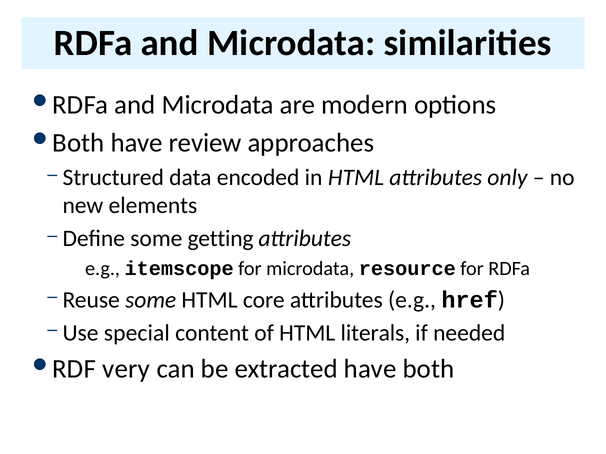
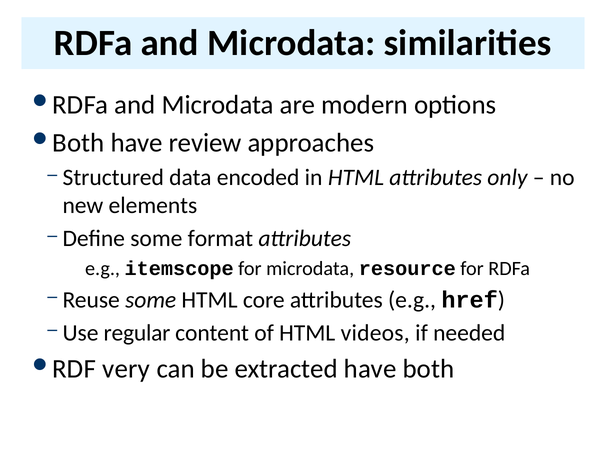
getting: getting -> format (220, 239)
special: special -> regular (137, 333)
literals: literals -> videos (375, 333)
